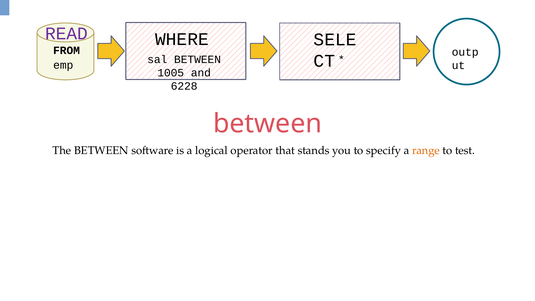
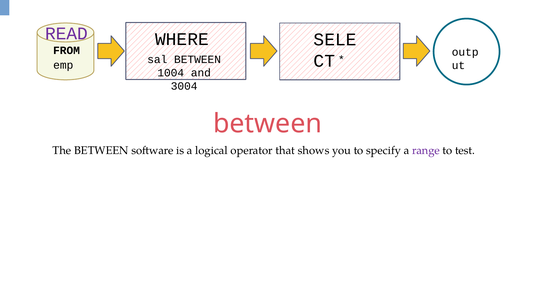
1005: 1005 -> 1004 (171, 73)
6228: 6228 -> 3004 (184, 86)
stands: stands -> shows (314, 150)
range colour: orange -> purple (426, 150)
